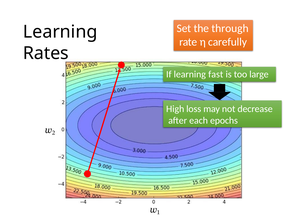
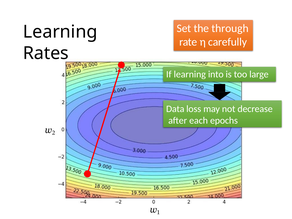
fast: fast -> into (216, 74)
High: High -> Data (175, 109)
